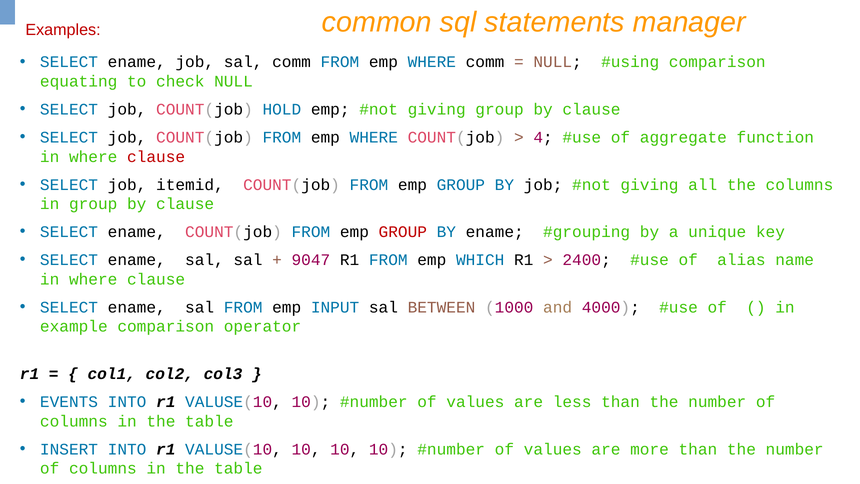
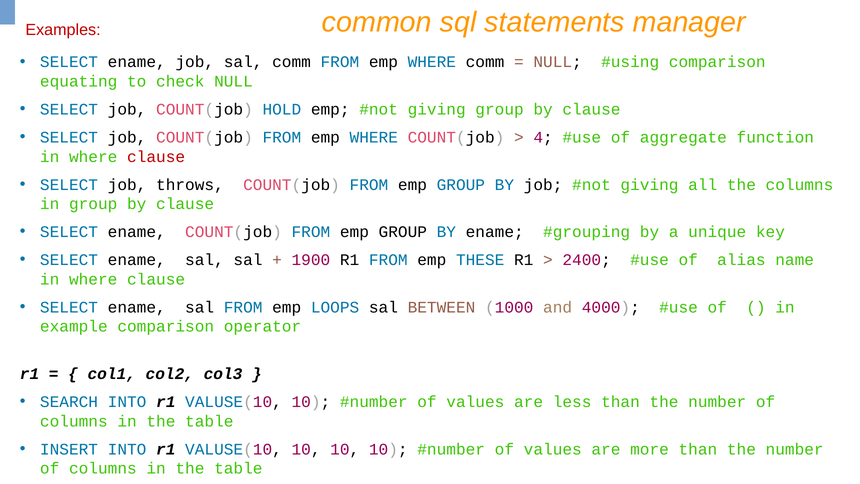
itemid: itemid -> throws (190, 185)
GROUP colour: red -> black (403, 232)
9047: 9047 -> 1900 (311, 260)
WHICH: WHICH -> THESE (480, 260)
INPUT: INPUT -> LOOPS (335, 307)
EVENTS: EVENTS -> SEARCH (69, 402)
